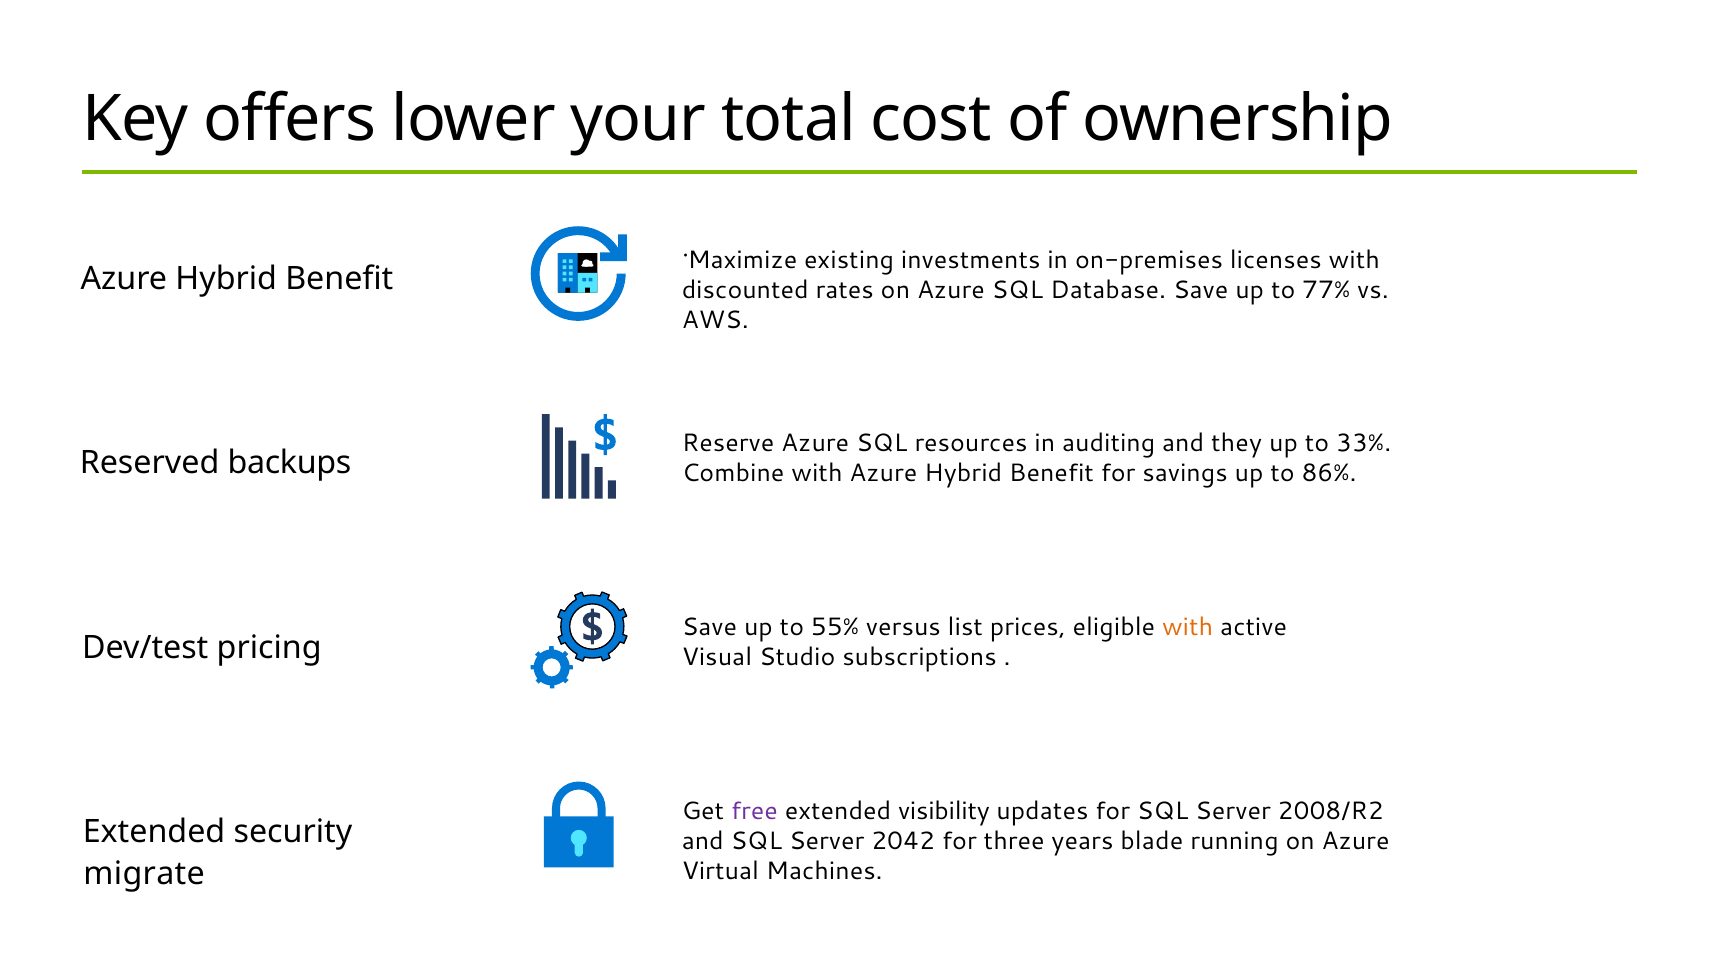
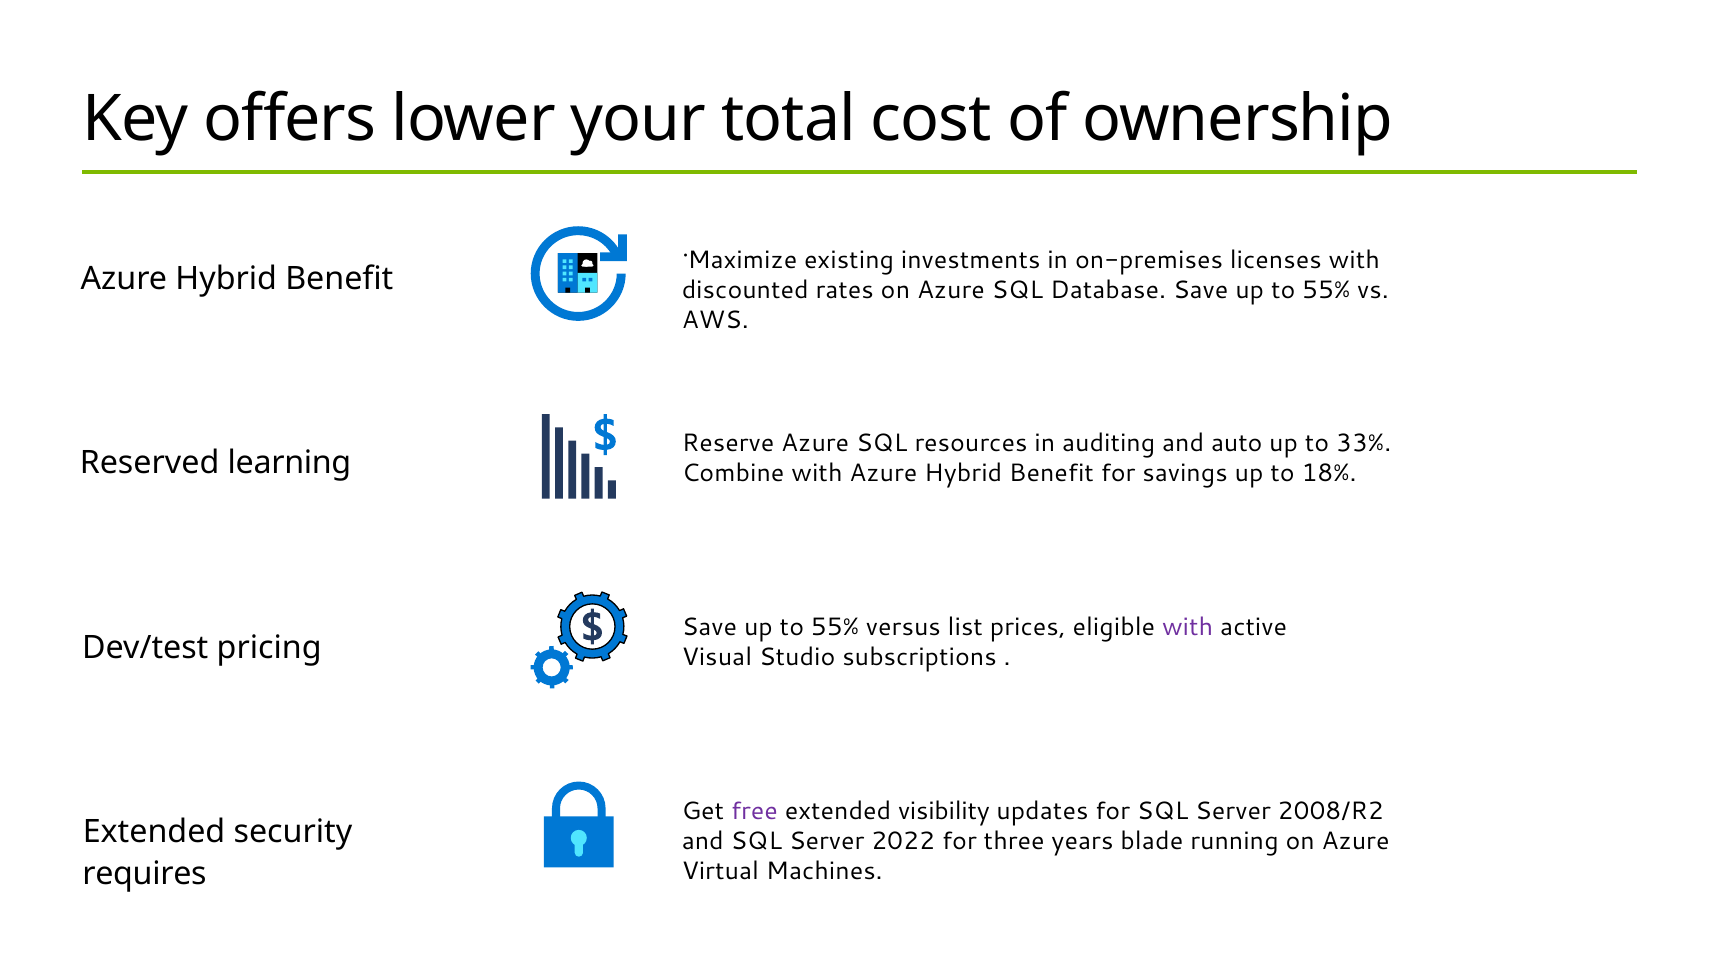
77%: 77% -> 55% (1326, 290)
they: they -> auto (1237, 444)
backups: backups -> learning (289, 463)
86%: 86% -> 18% (1329, 474)
with colour: orange -> purple (1188, 627)
2042: 2042 -> 2022 (903, 841)
migrate: migrate -> requires (144, 874)
